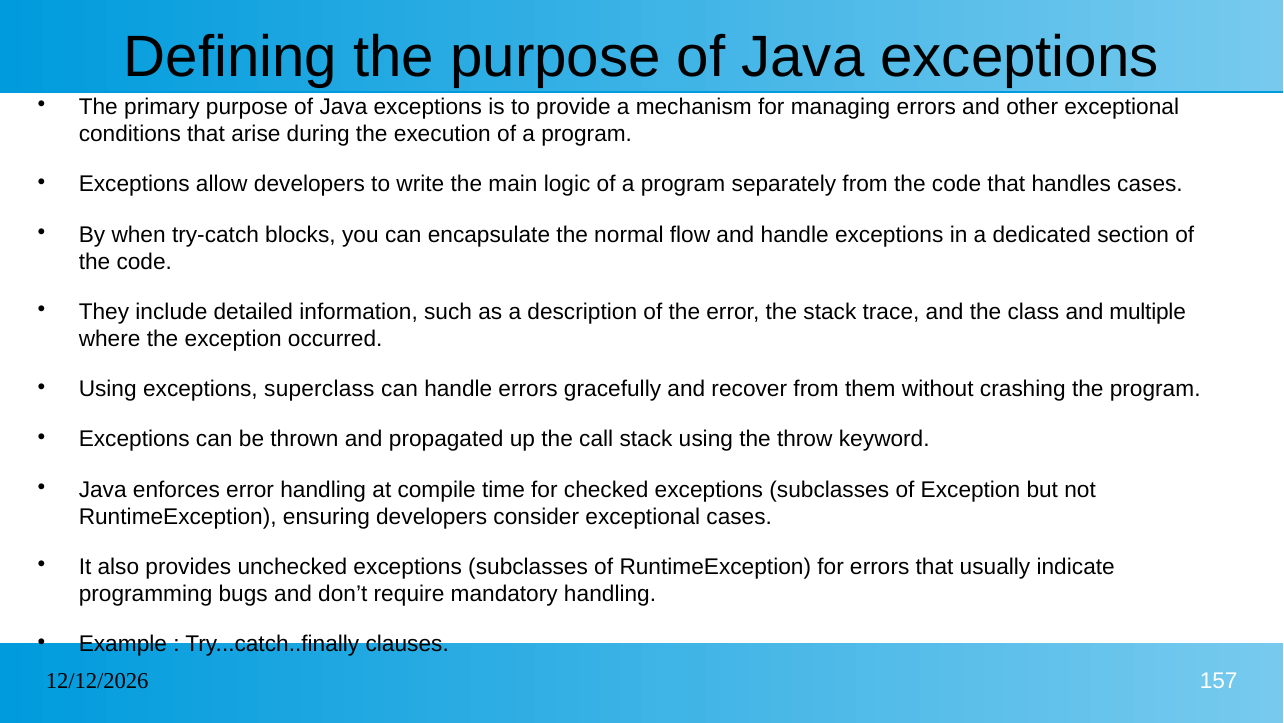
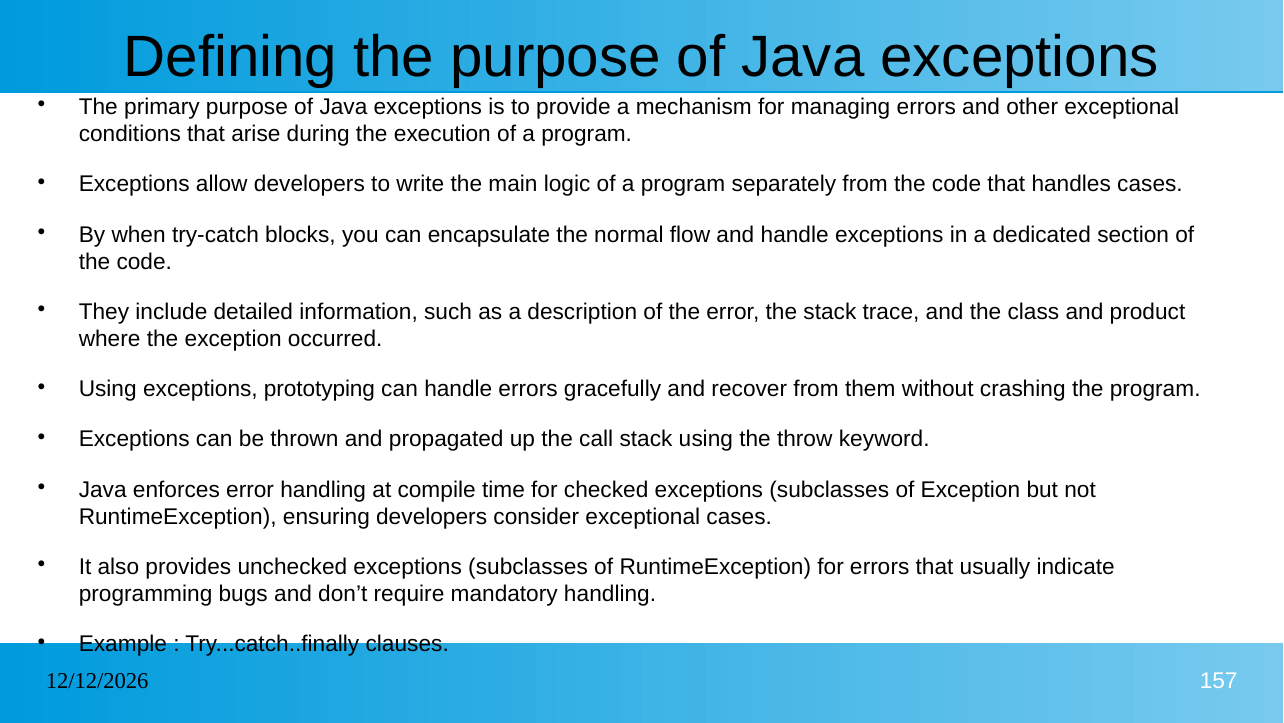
multiple: multiple -> product (1148, 312)
superclass: superclass -> prototyping (320, 389)
